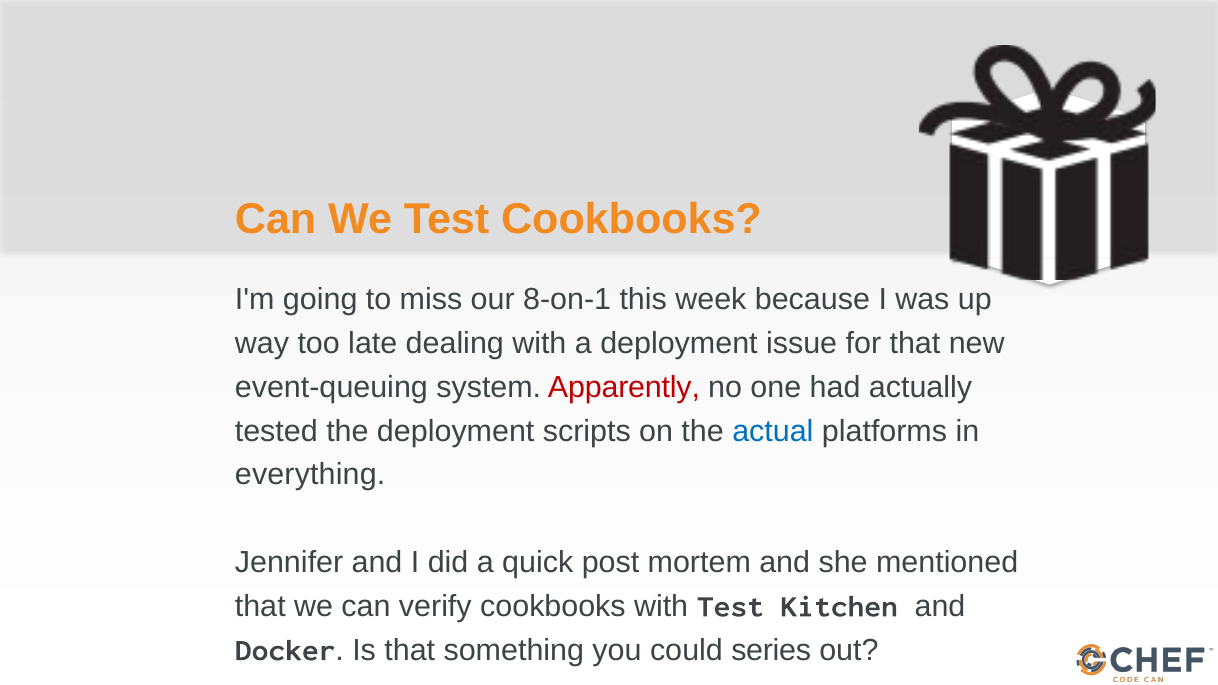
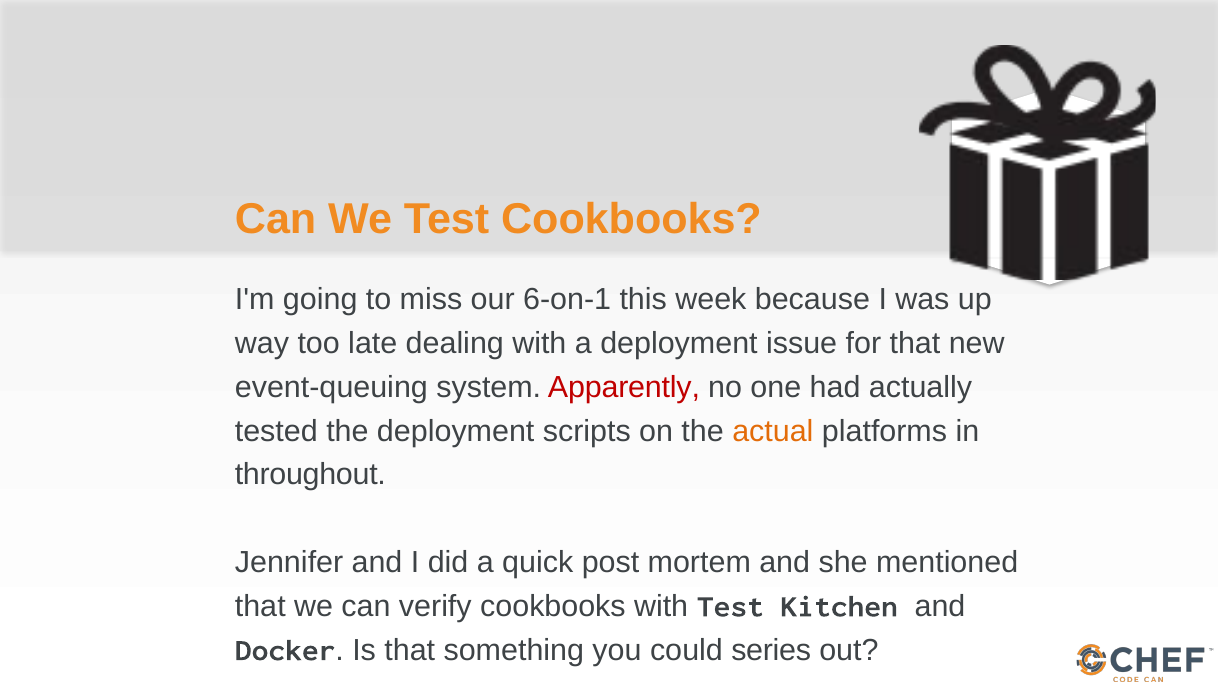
8-on-1: 8-on-1 -> 6-on-1 (567, 300)
actual colour: blue -> orange (773, 431)
everything: everything -> throughout (310, 475)
